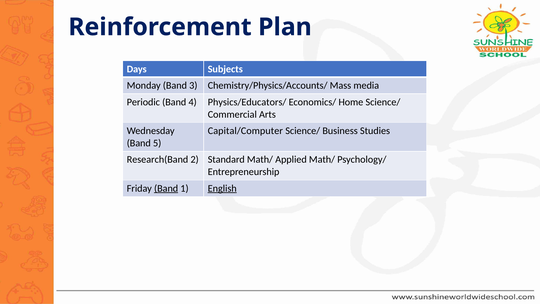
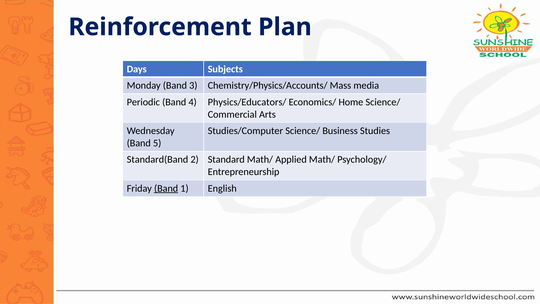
Capital/Computer: Capital/Computer -> Studies/Computer (245, 131)
Research(Band: Research(Band -> Standard(Band (157, 159)
English underline: present -> none (222, 188)
